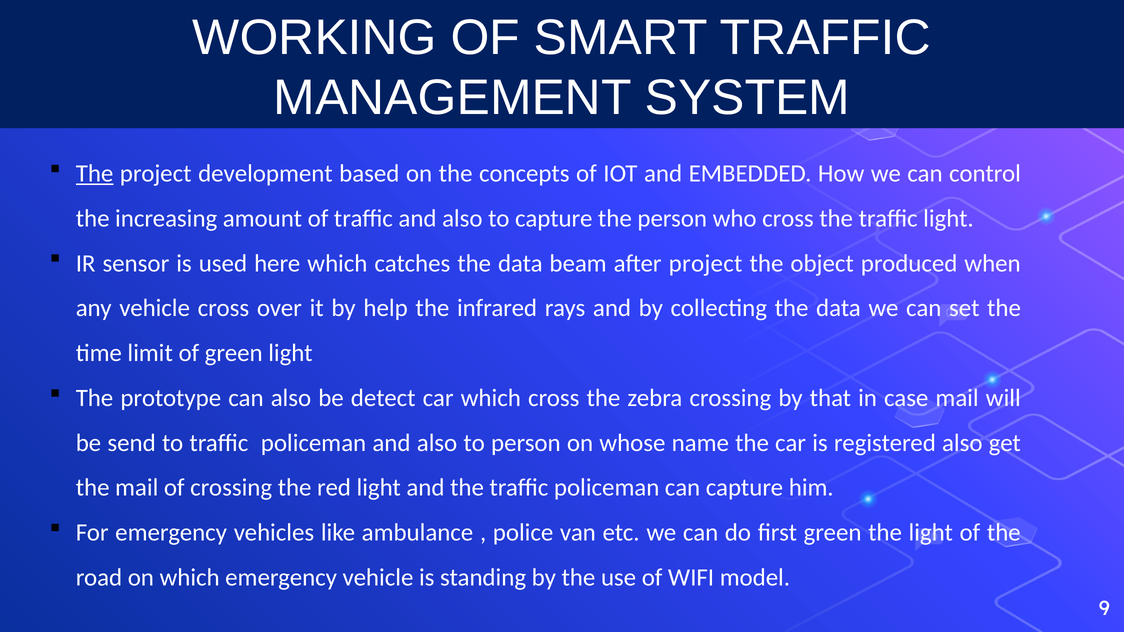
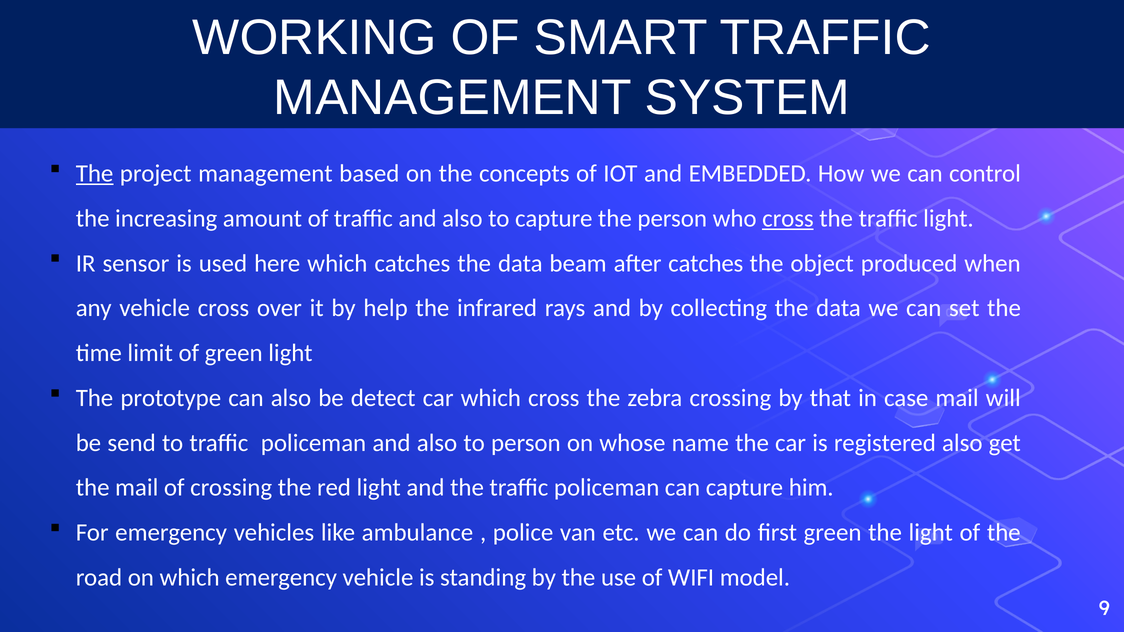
project development: development -> management (265, 174)
cross underline: none -> present (788, 218)
after project: project -> catches (706, 263)
